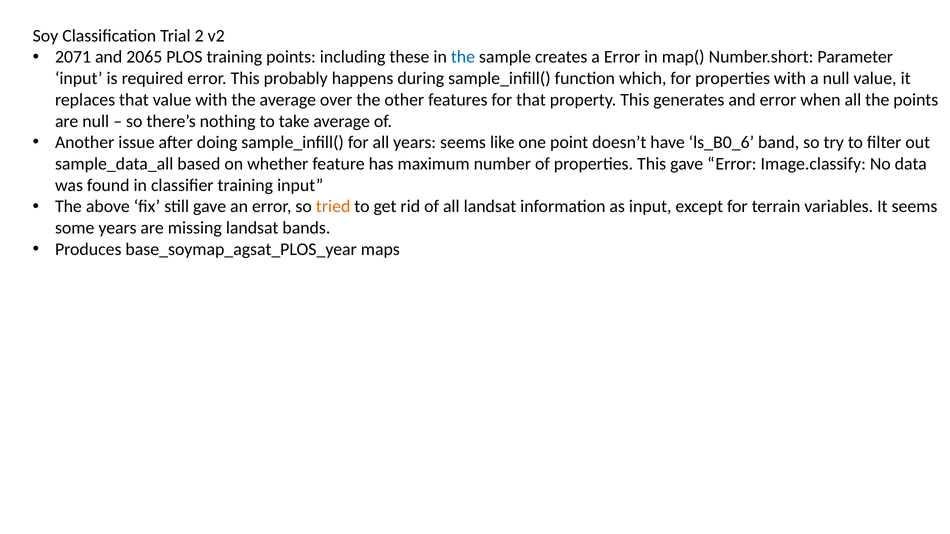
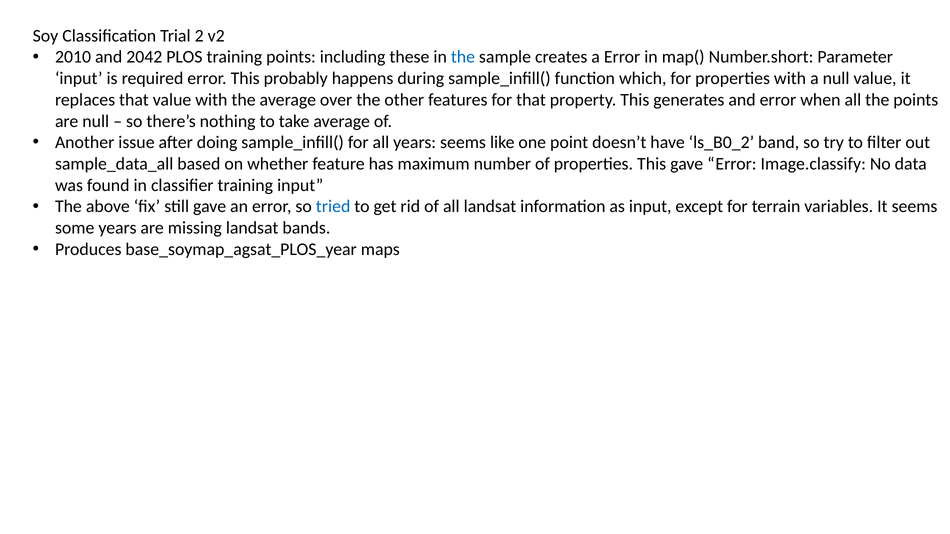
2071: 2071 -> 2010 (73, 57)
2065: 2065 -> 2042 (144, 57)
ls_B0_6: ls_B0_6 -> ls_B0_2 (721, 143)
tried colour: orange -> blue (333, 207)
